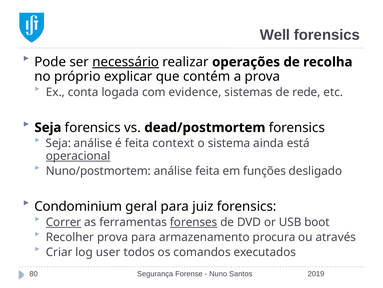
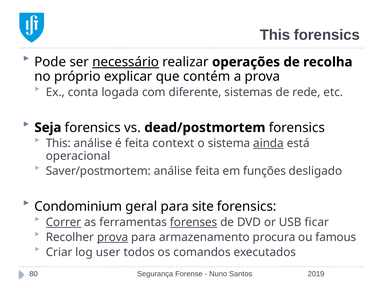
Well: Well -> This (275, 35)
evidence: evidence -> diferente (195, 92)
Seja: Seja -> This (58, 143)
ainda underline: none -> present (268, 143)
operacional underline: present -> none (78, 156)
Nuno/postmortem: Nuno/postmortem -> Saver/postmortem (98, 171)
juiz: juiz -> site (203, 206)
boot: boot -> ficar (317, 222)
prova underline: none -> present (113, 237)
através: através -> famous (336, 237)
